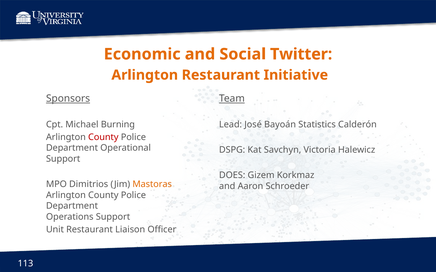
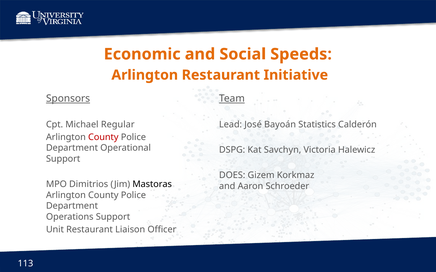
Twitter: Twitter -> Speeds (301, 54)
Burning: Burning -> Regular (118, 125)
Mastoras colour: orange -> black (152, 185)
